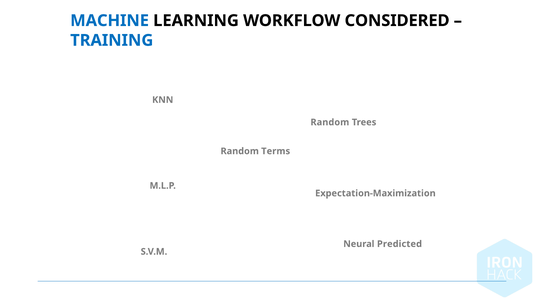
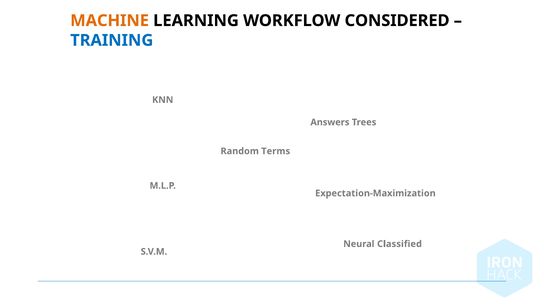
MACHINE colour: blue -> orange (110, 21)
Random: Random -> Answers (330, 122)
Predicted: Predicted -> Classified (399, 244)
